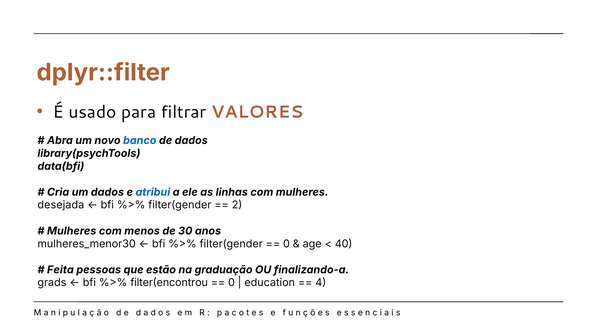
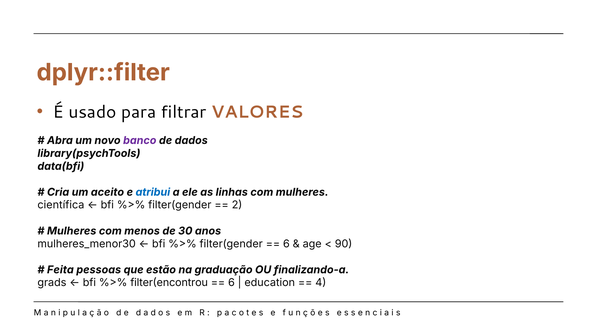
banco colour: blue -> purple (140, 140)
um dados: dados -> aceito (107, 192)
desejada: desejada -> científica (61, 205)
0: 0 -> 6 (286, 244)
40: 40 -> 90 (344, 244)
0: 0 -> 6 (231, 283)
